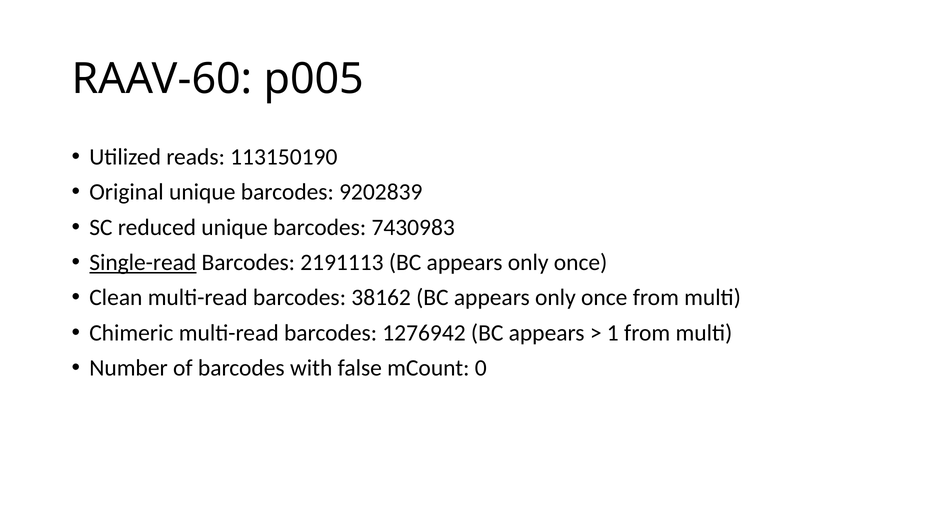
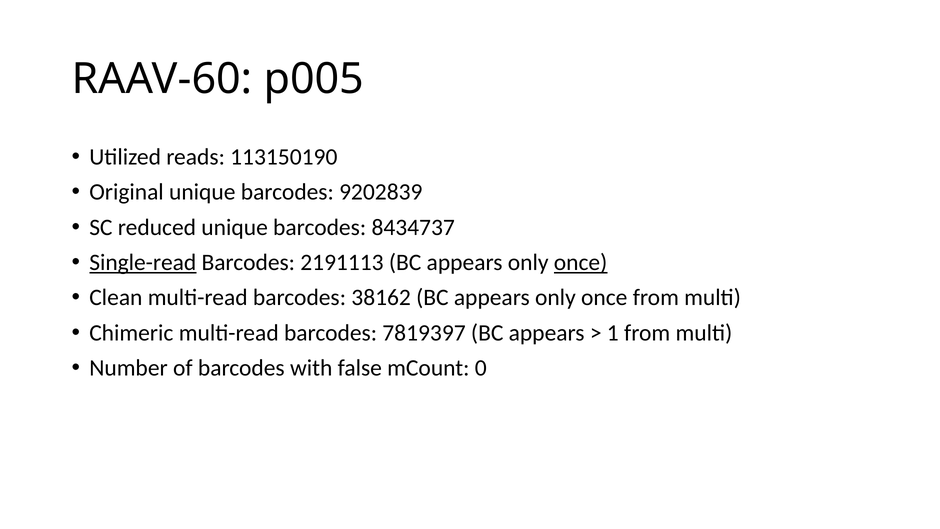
7430983: 7430983 -> 8434737 (413, 227)
once underline: none -> present (581, 262)
1276942: 1276942 -> 7819397 (424, 333)
